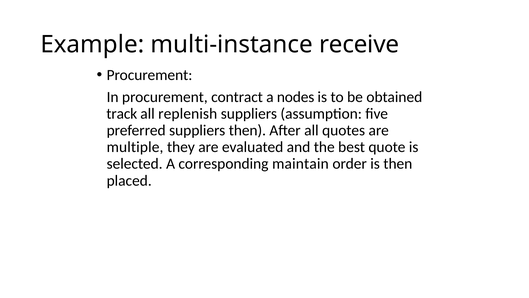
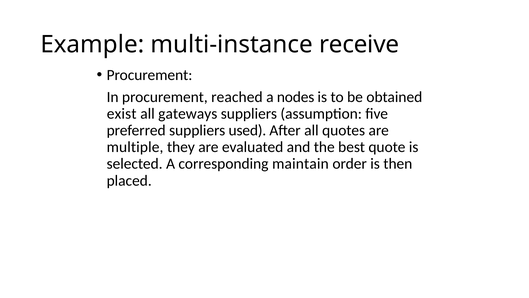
contract: contract -> reached (237, 97)
track: track -> exist (122, 114)
replenish: replenish -> gateways (188, 114)
suppliers then: then -> used (247, 130)
